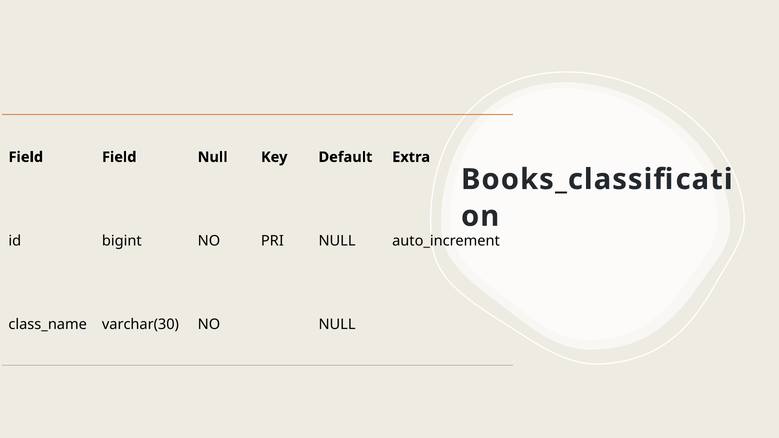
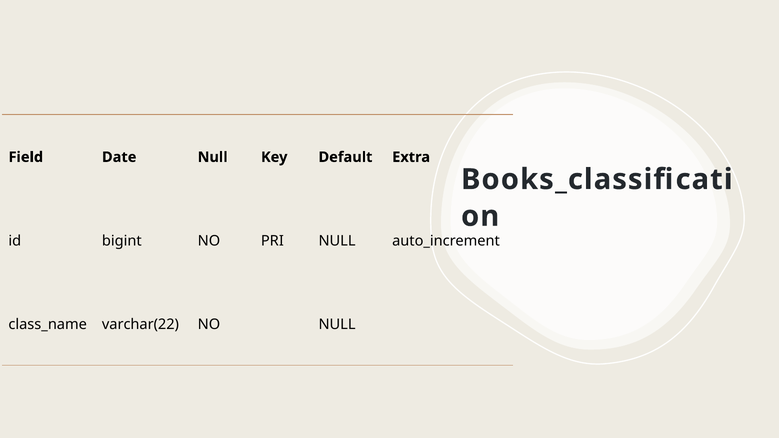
Field Field: Field -> Date (119, 157)
varchar(30: varchar(30 -> varchar(22 (140, 324)
